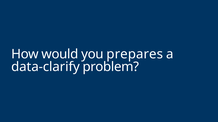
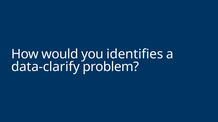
prepares: prepares -> identifies (135, 54)
